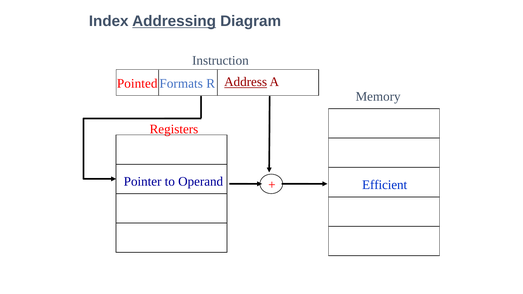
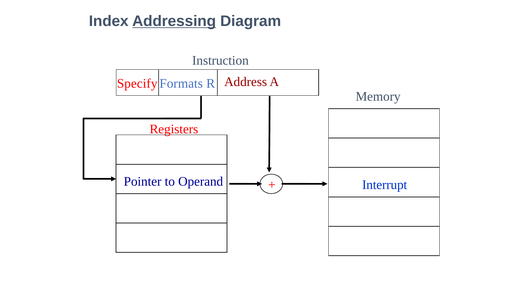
Address underline: present -> none (246, 82)
Pointed: Pointed -> Specify (137, 84)
Efficient: Efficient -> Interrupt (385, 185)
